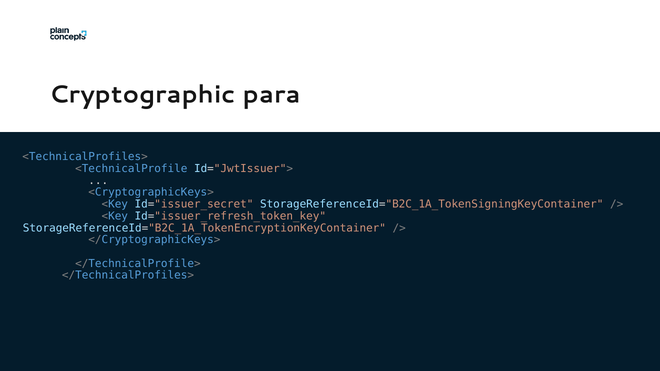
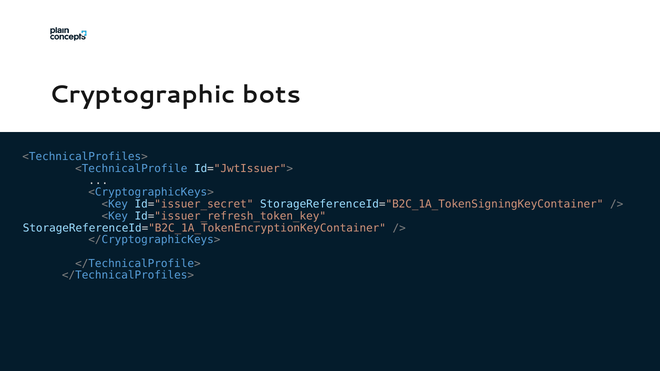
para: para -> bots (272, 95)
